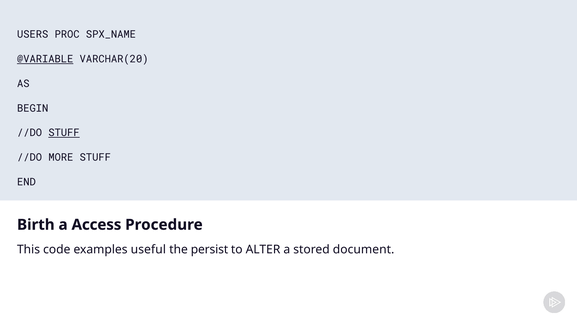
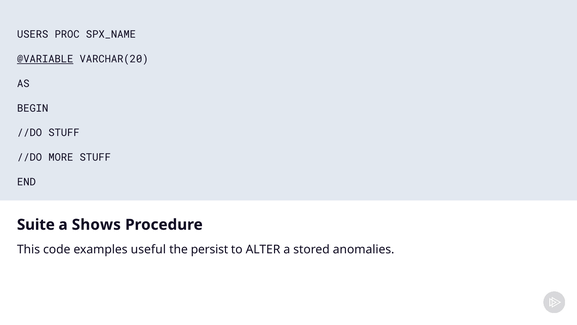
STUFF underline: present -> none (64, 133)
Birth: Birth -> Suite (36, 224)
Access: Access -> Shows (96, 224)
document: document -> anomalies (364, 249)
